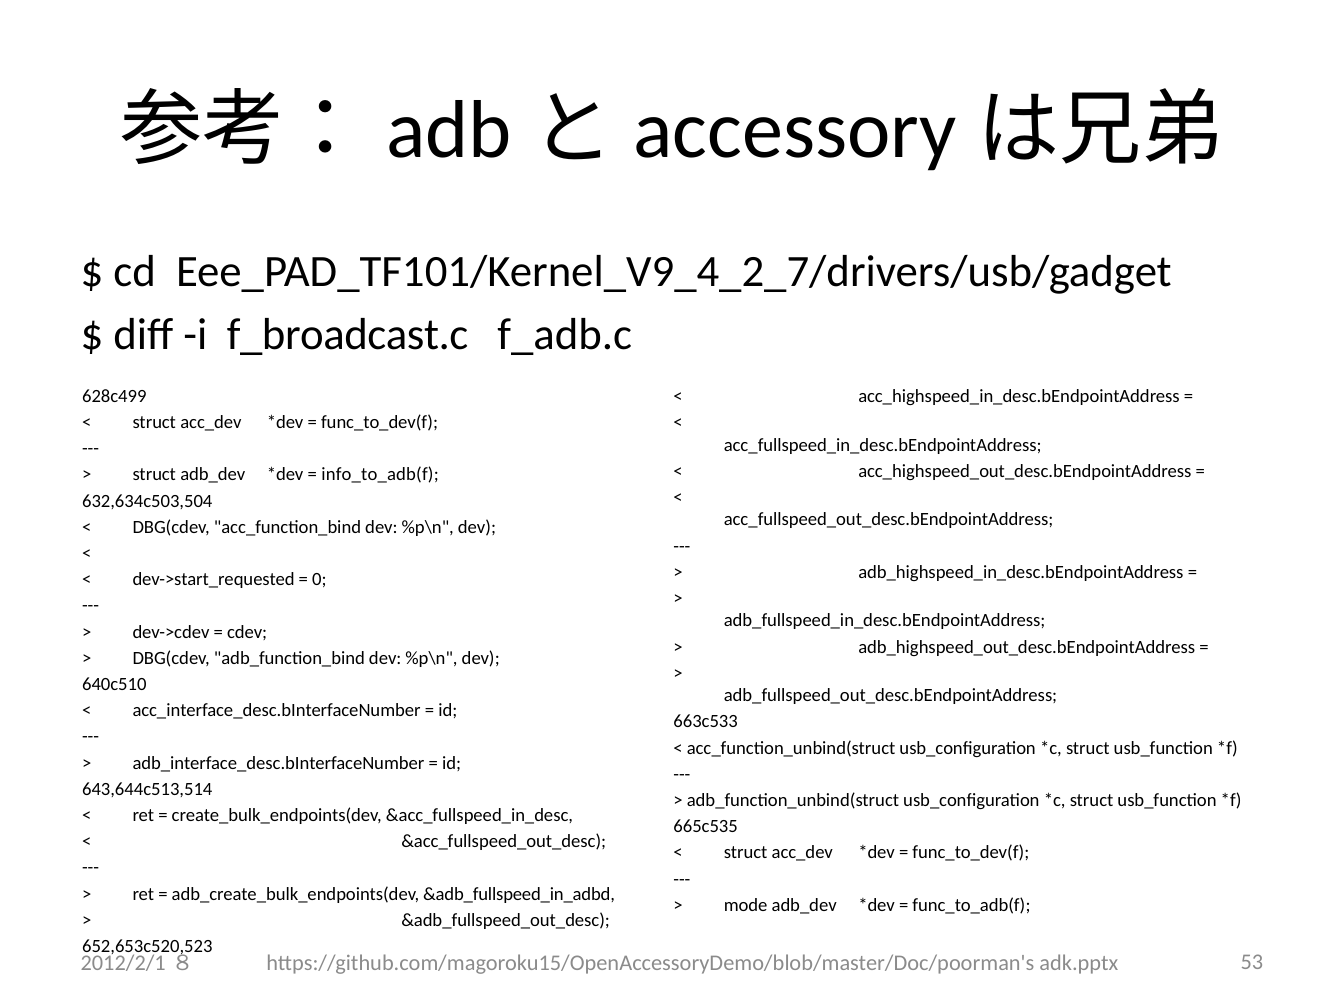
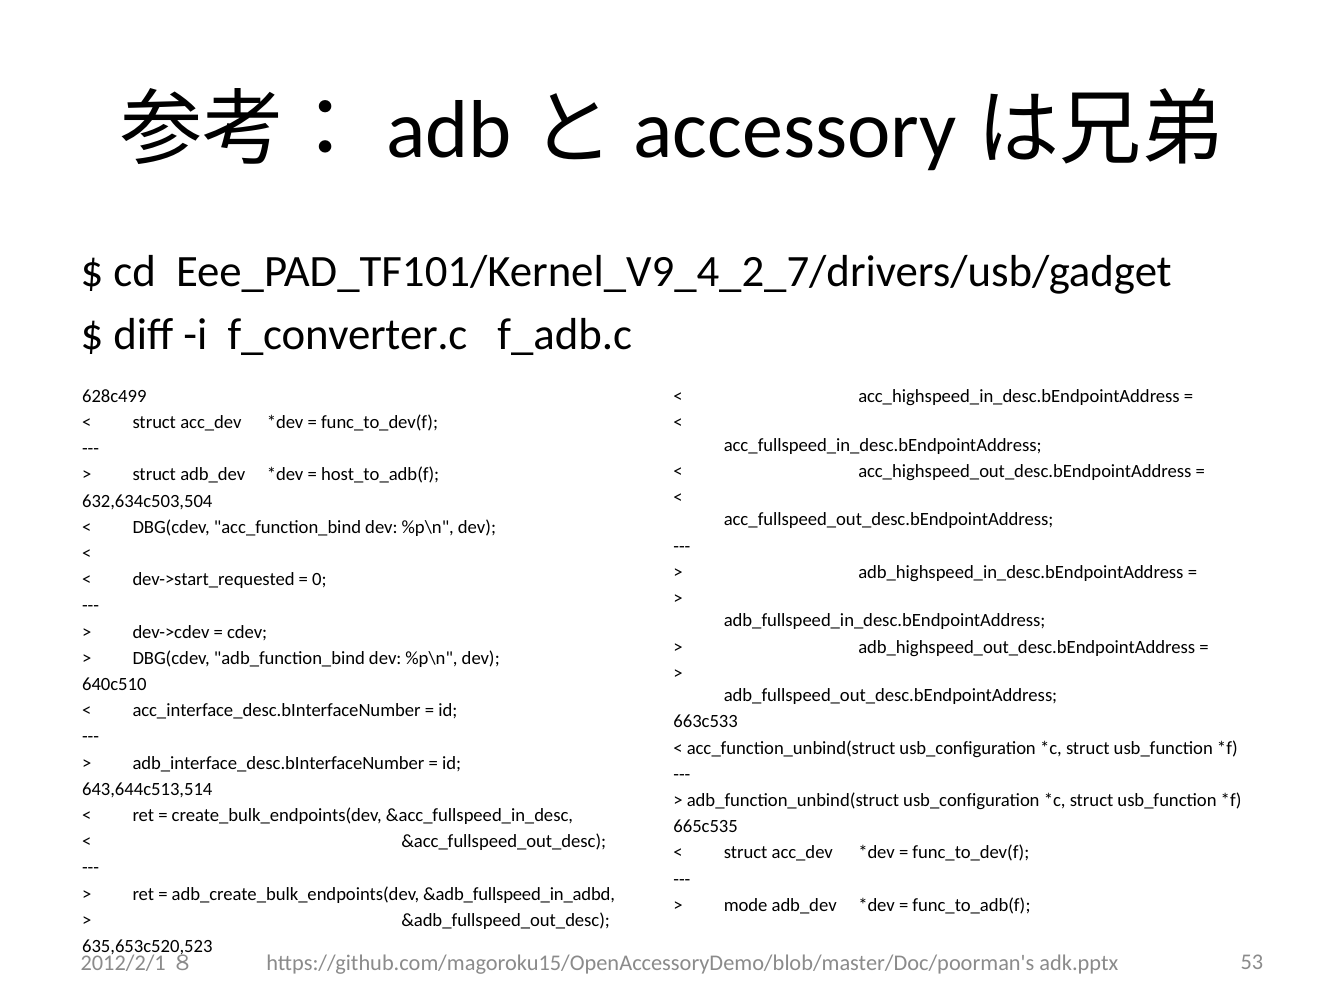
f_broadcast.c: f_broadcast.c -> f_converter.c (348, 335)
info_to_adb(f: info_to_adb(f -> host_to_adb(f (380, 475)
652,653c520,523: 652,653c520,523 -> 635,653c520,523 (147, 946)
